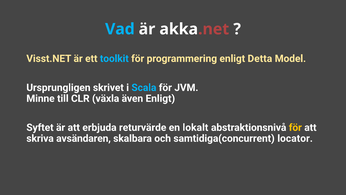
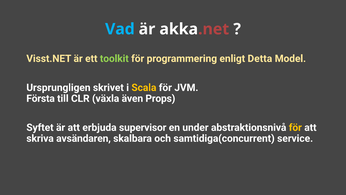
toolkit colour: light blue -> light green (114, 58)
Scala colour: light blue -> yellow (144, 87)
Minne: Minne -> Första (41, 98)
även Enligt: Enligt -> Props (160, 98)
returvärde: returvärde -> supervisor (143, 127)
lokalt: lokalt -> under (195, 127)
locator: locator -> service (295, 138)
